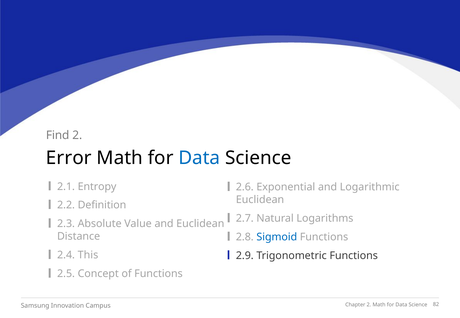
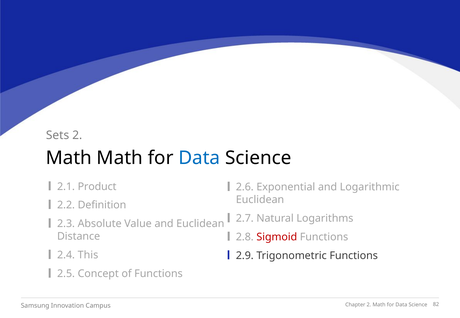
Find: Find -> Sets (58, 136)
Error: Error -> Math (69, 158)
Entropy: Entropy -> Product (97, 187)
Sigmoid colour: blue -> red (277, 237)
